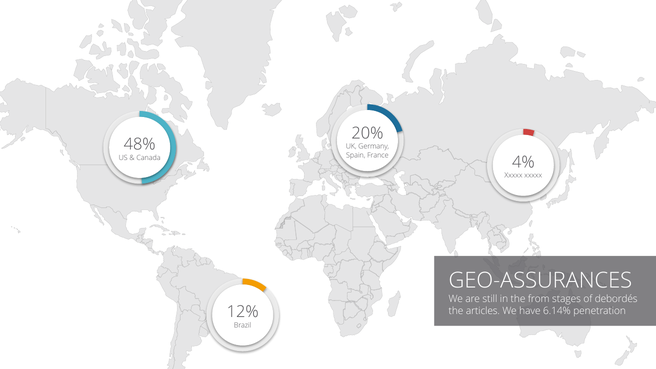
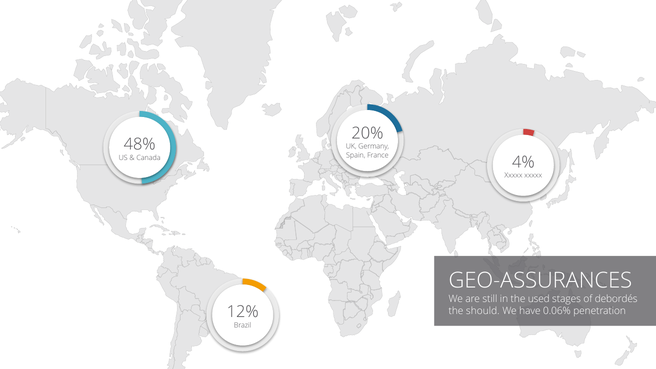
from: from -> used (539, 299)
articles: articles -> should (483, 311)
6.14%: 6.14% -> 0.06% (557, 311)
